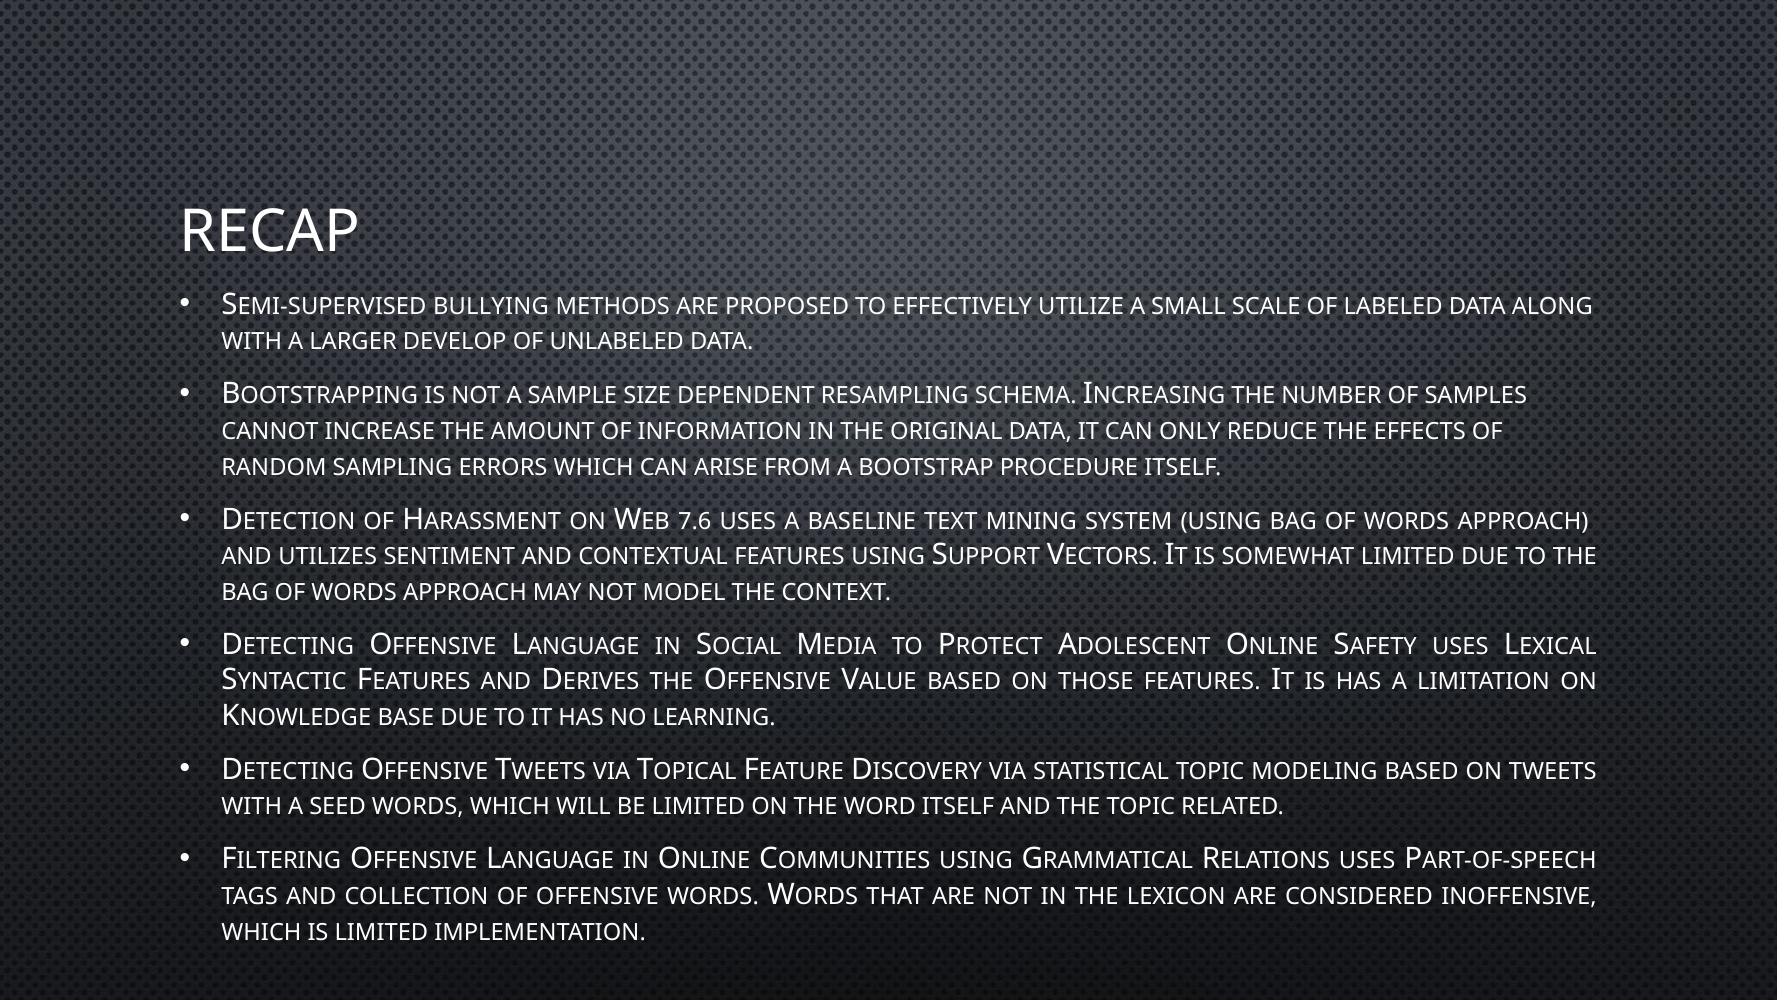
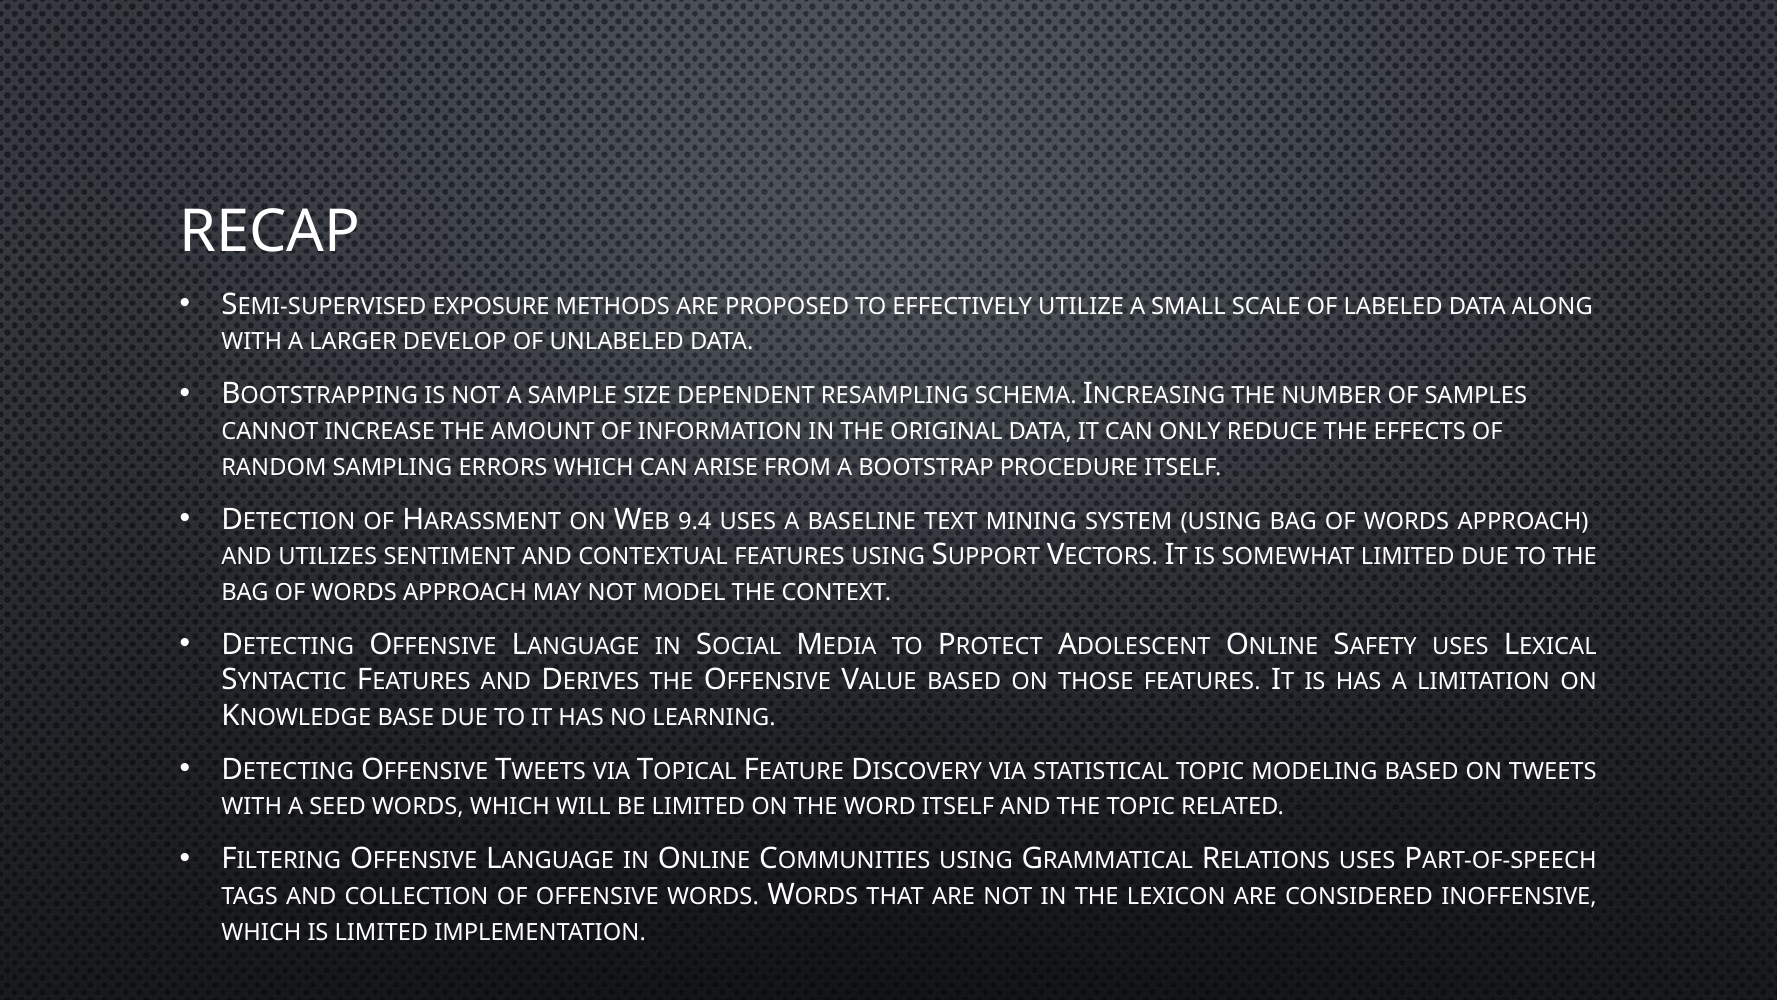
BULLYING: BULLYING -> EXPOSURE (491, 306)
7.6: 7.6 -> 9.4 (695, 521)
